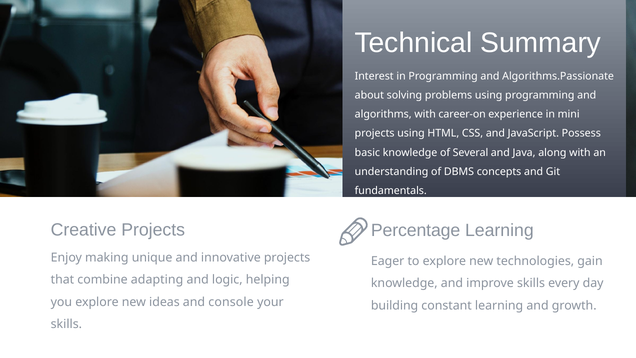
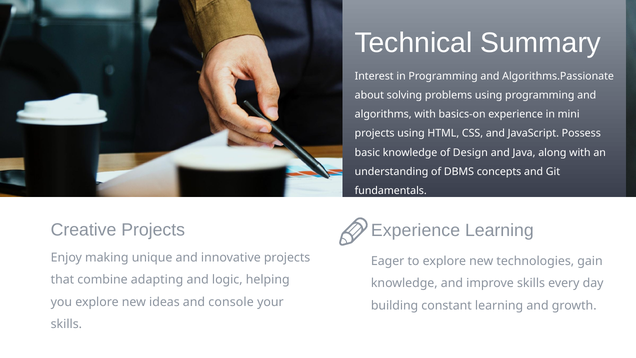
career-on: career-on -> basics-on (462, 114)
Several: Several -> Design (470, 152)
Percentage: Percentage -> Experience (415, 230)
